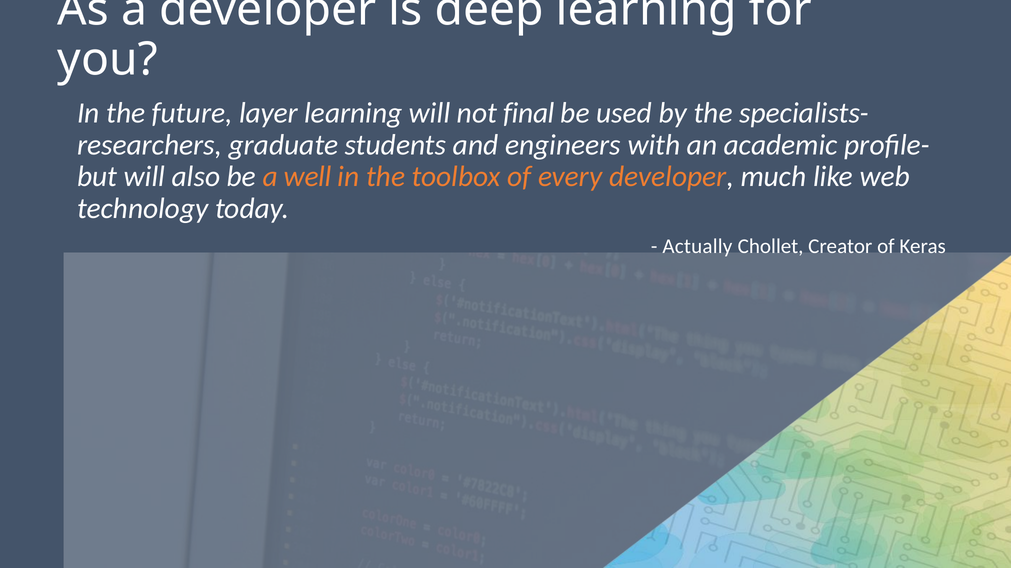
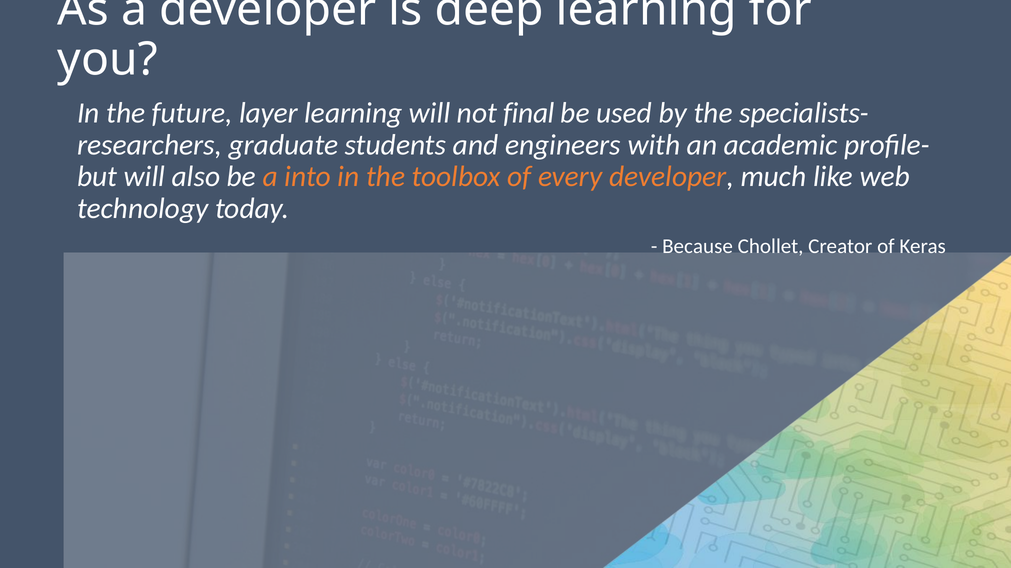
well: well -> into (308, 177)
Actually: Actually -> Because (698, 247)
